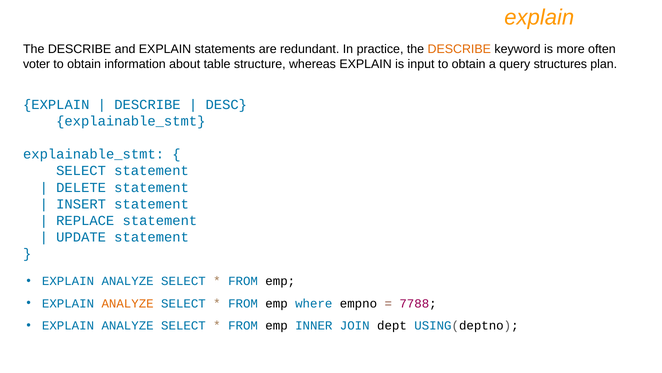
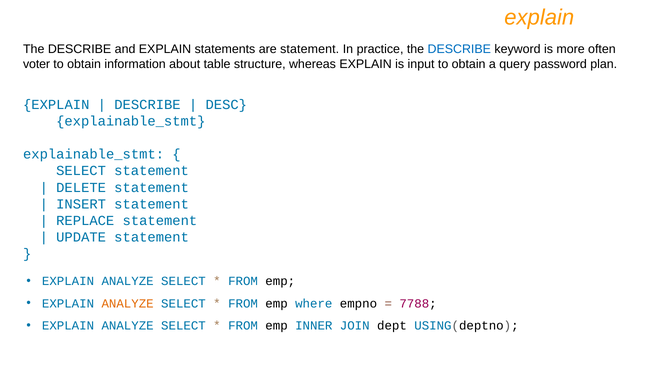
are redundant: redundant -> statement (310, 49)
DESCRIBE colour: orange -> blue (459, 49)
structures: structures -> password (560, 64)
